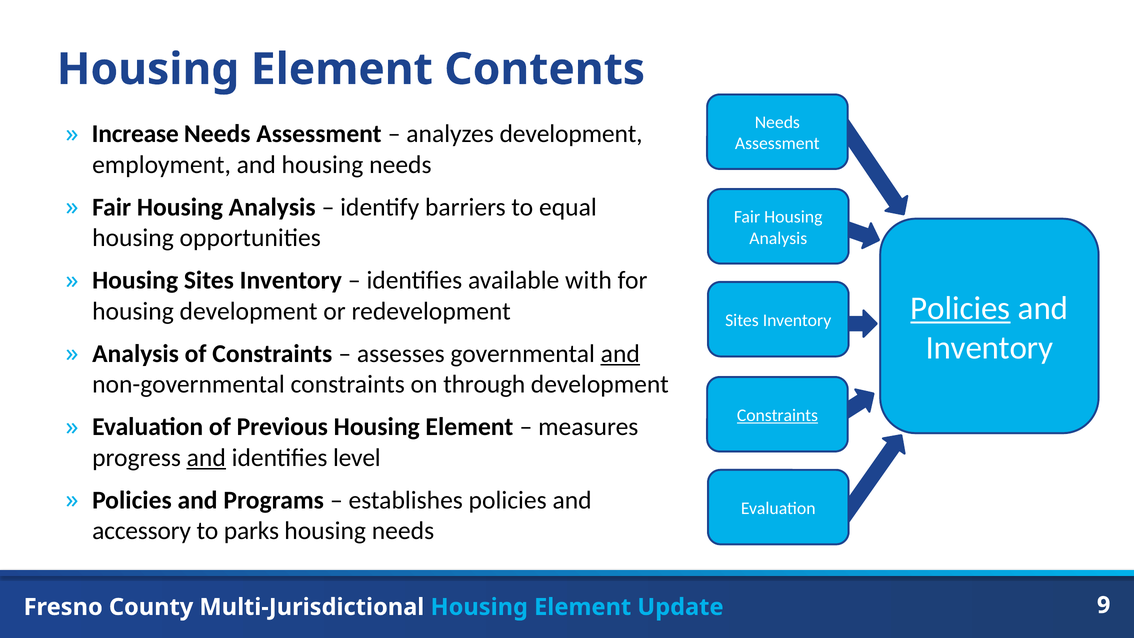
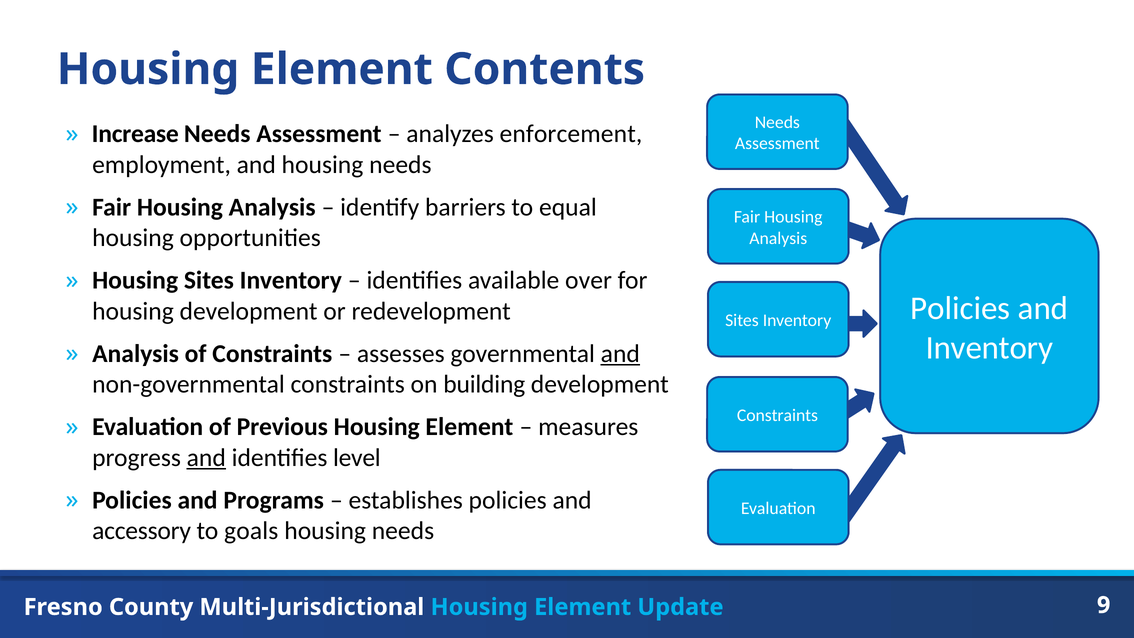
analyzes development: development -> enforcement (571, 134)
with: with -> over (589, 280)
Policies underline: present -> none (960, 308)
through: through -> building (484, 384)
Constraints underline: present -> none (777, 415)
parks: parks -> goals (251, 531)
